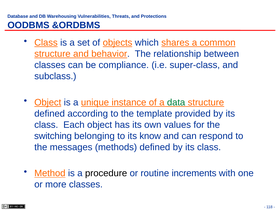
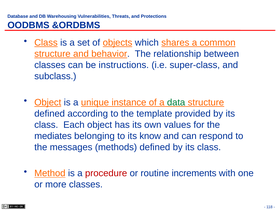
compliance: compliance -> instructions (124, 65)
switching: switching -> mediates (53, 136)
procedure colour: black -> red (106, 173)
